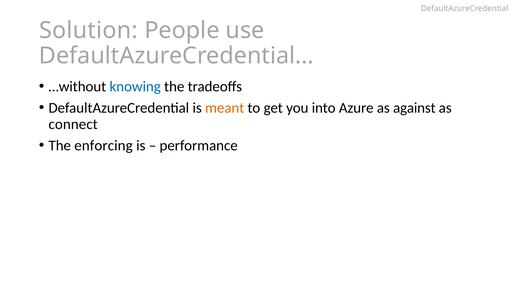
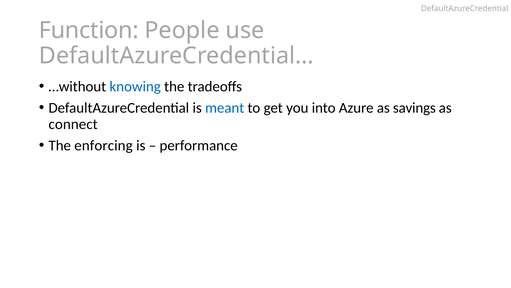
Solution: Solution -> Function (89, 30)
meant colour: orange -> blue (225, 108)
against: against -> savings (414, 108)
